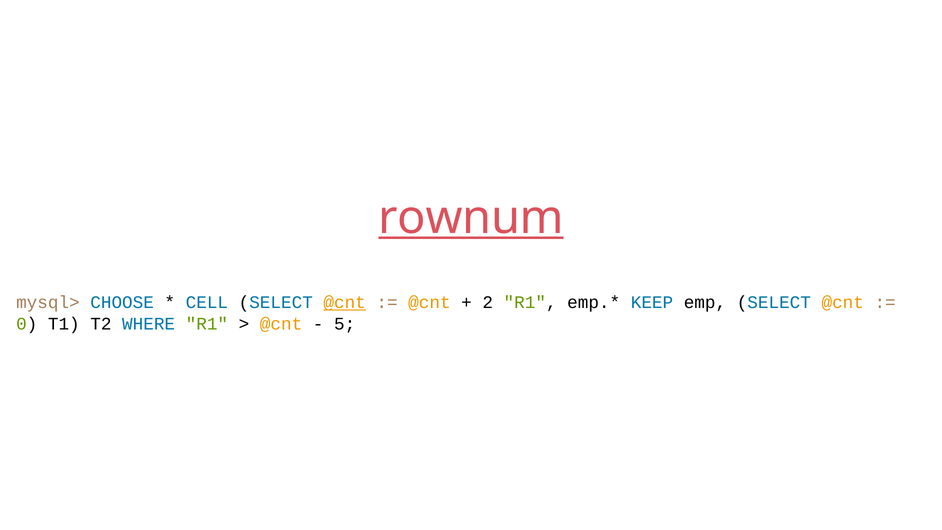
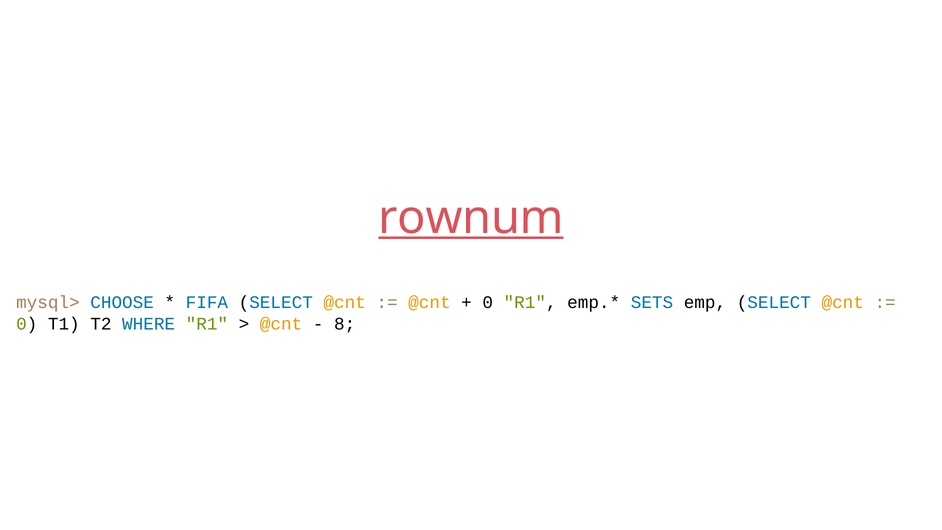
CELL: CELL -> FIFA (207, 302)
@cnt underline: present -> none (345, 302)
2: 2 -> 0 (488, 302)
KEEP: KEEP -> SETS (652, 302)
5: 5 -> 8 (345, 324)
